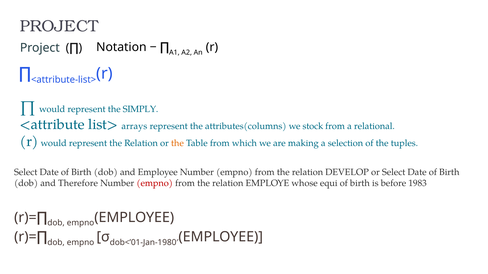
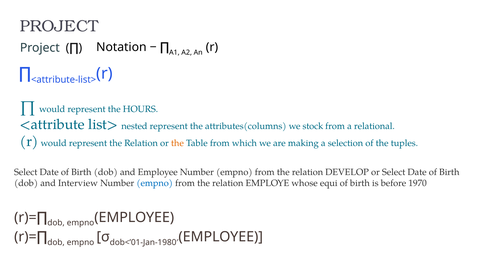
SIMPLY: SIMPLY -> HOURS (140, 109)
arrays: arrays -> nested (134, 126)
Therefore: Therefore -> Interview (78, 184)
empno colour: red -> blue (155, 184)
1983: 1983 -> 1970 (418, 184)
